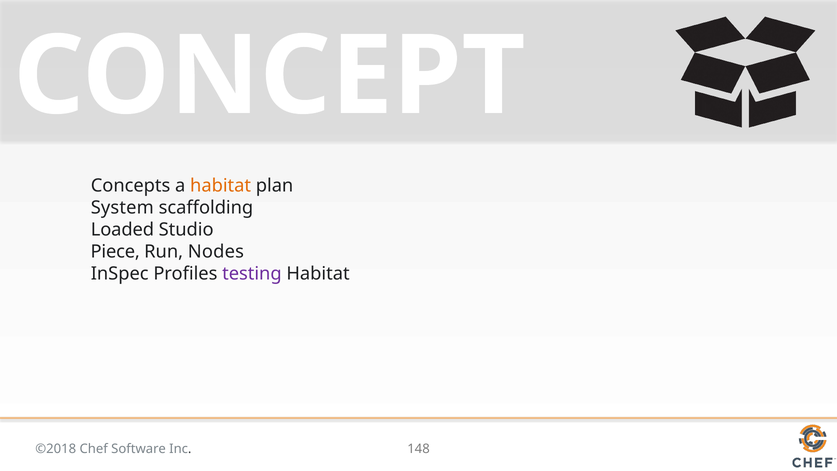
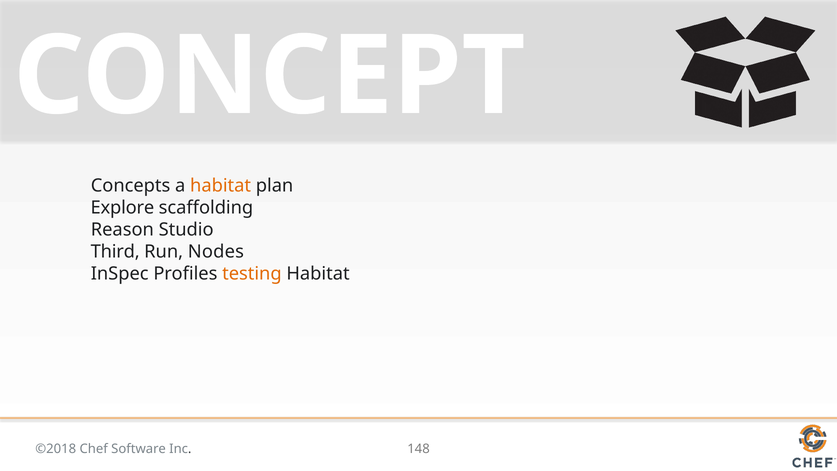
System: System -> Explore (122, 207)
Loaded: Loaded -> Reason (122, 229)
Piece: Piece -> Third (115, 251)
testing colour: purple -> orange (252, 273)
